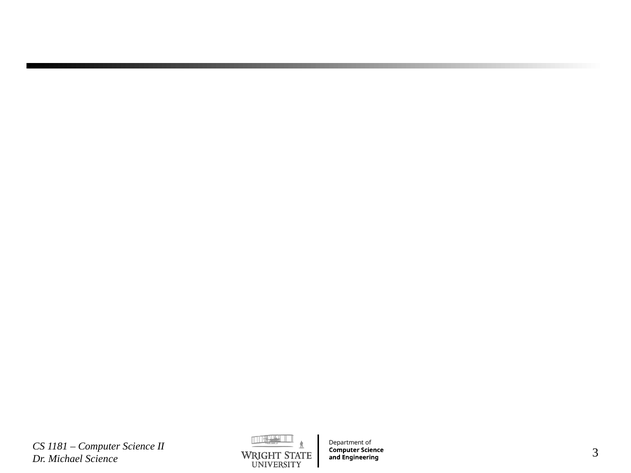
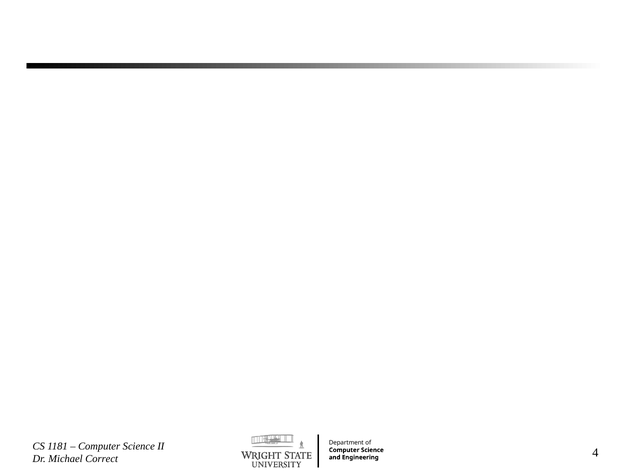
Michael Science: Science -> Correct (102, 459)
3: 3 -> 4 (595, 453)
